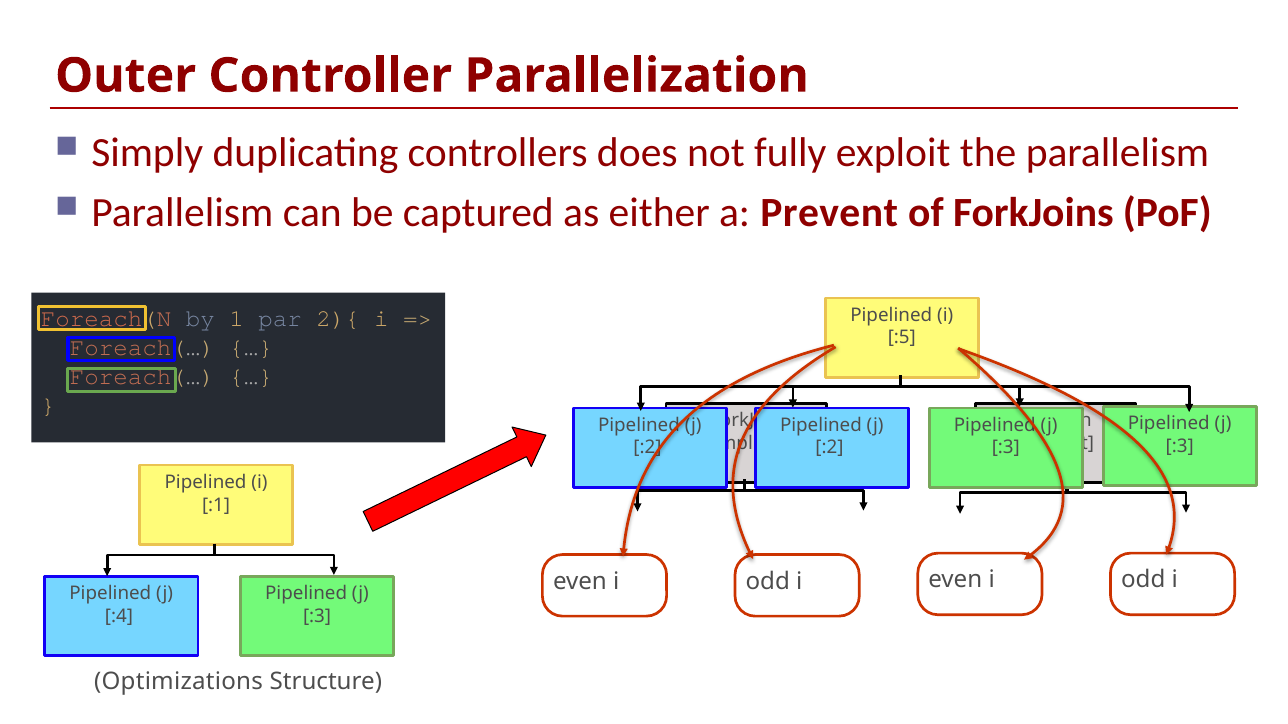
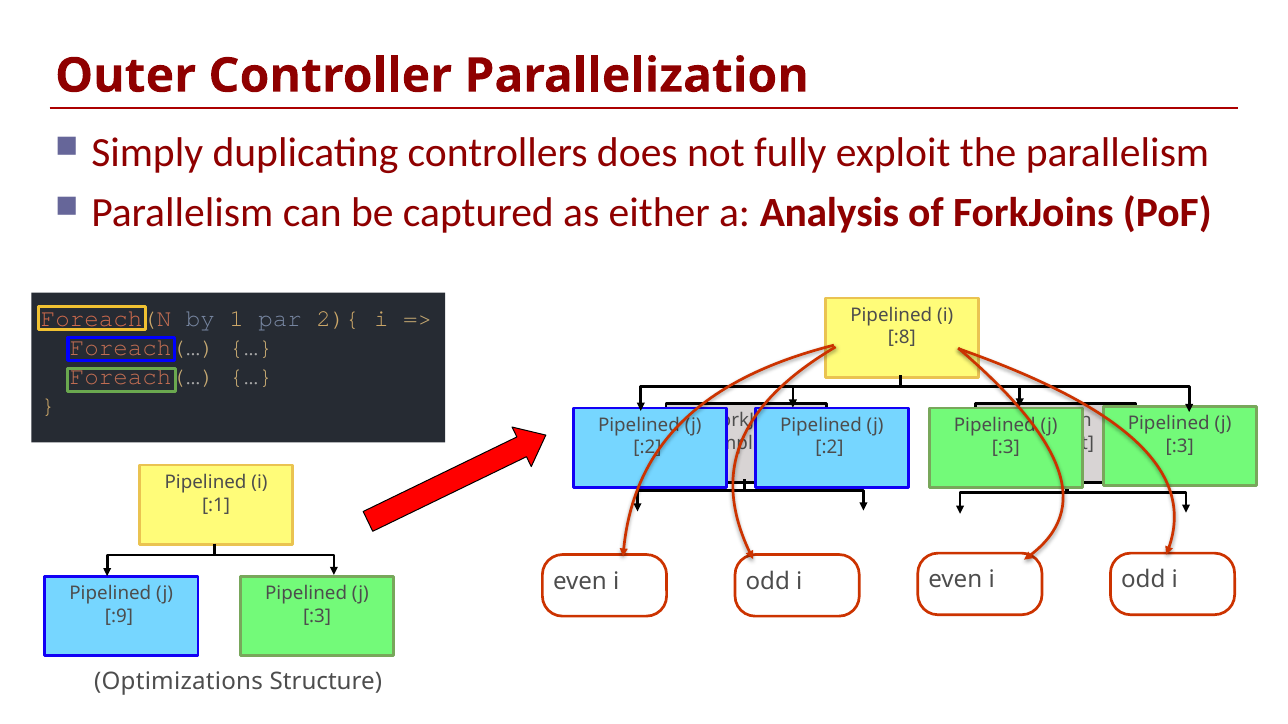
Prevent: Prevent -> Analysis (829, 213)
:5: :5 -> :8 (902, 338)
:4: :4 -> :9 (119, 617)
